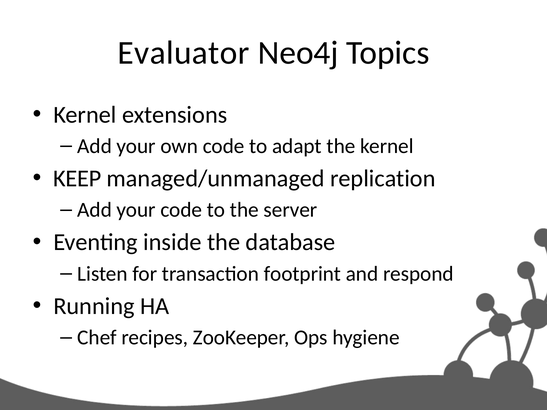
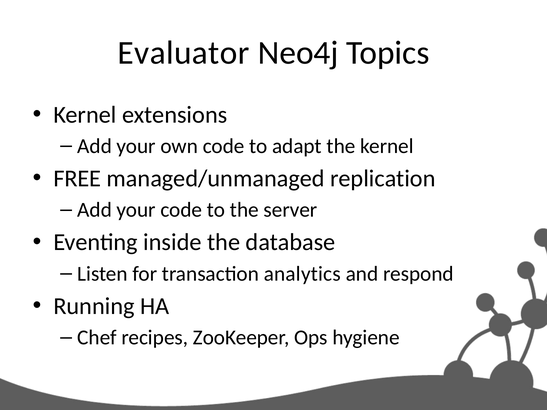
KEEP: KEEP -> FREE (77, 179)
footprint: footprint -> analytics (302, 274)
